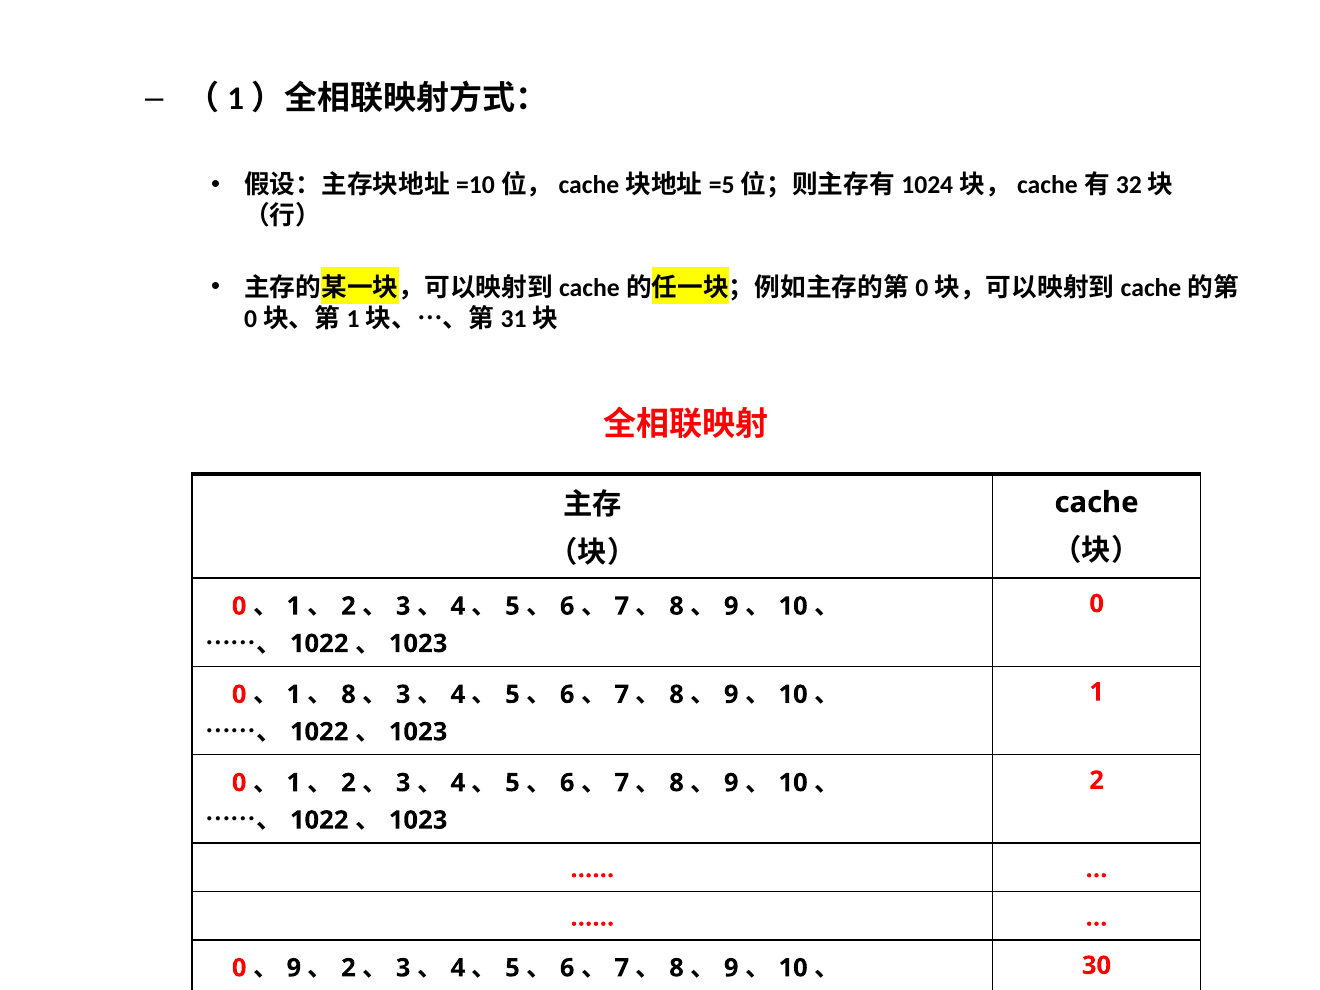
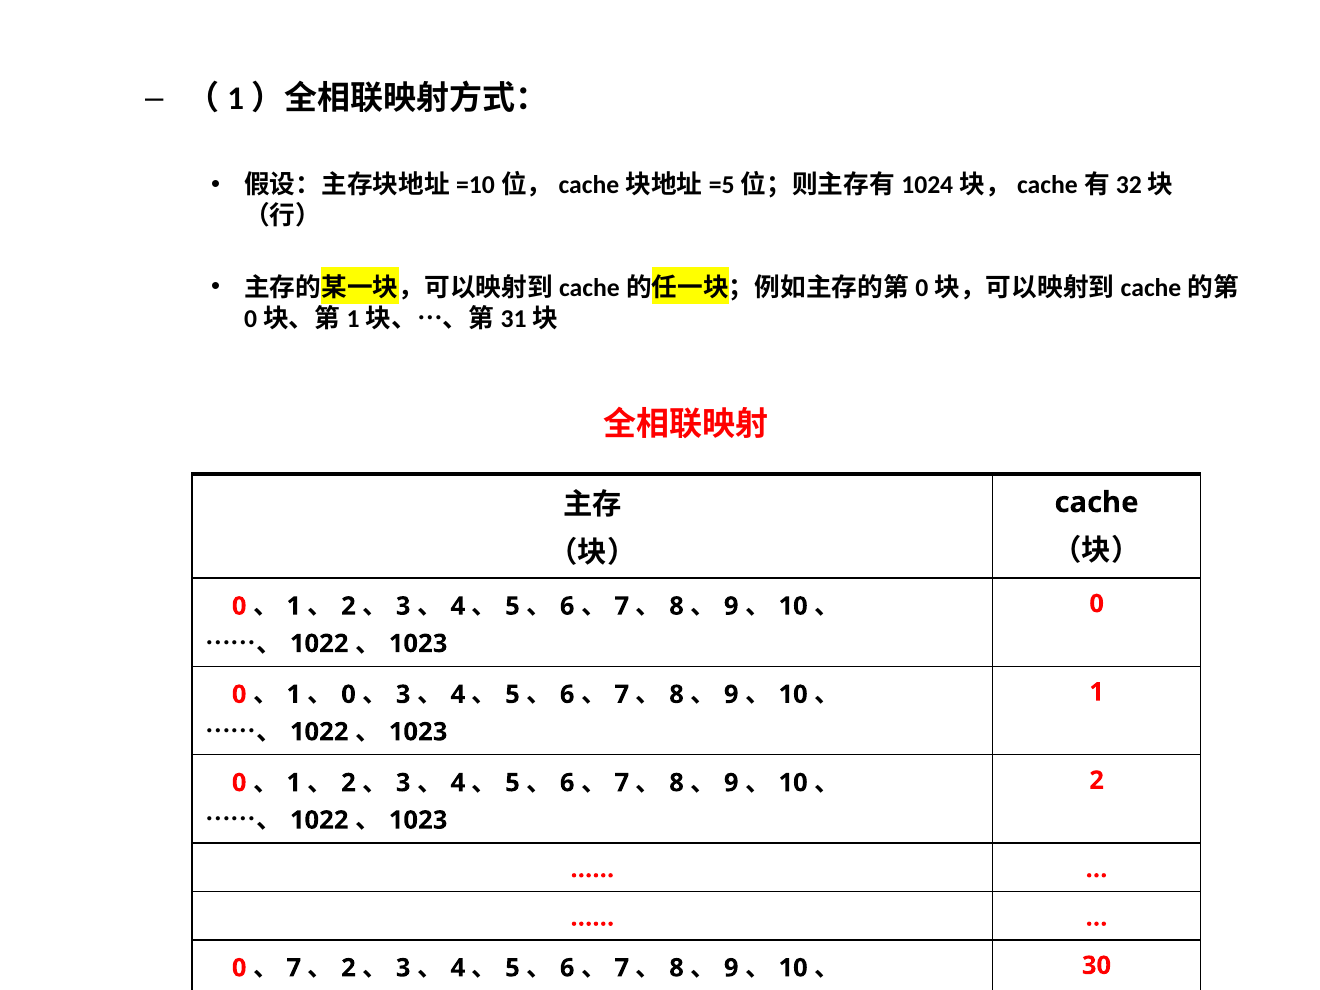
8: 8 -> 0 (349, 695)
9: 9 -> 7 (294, 968)
